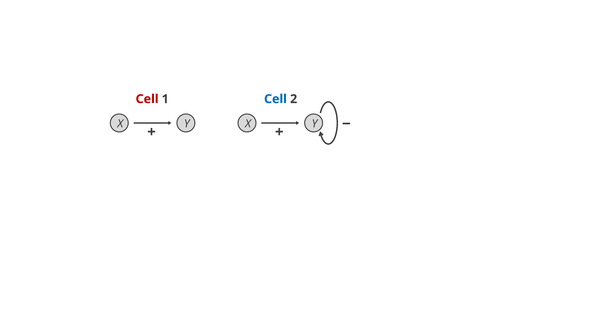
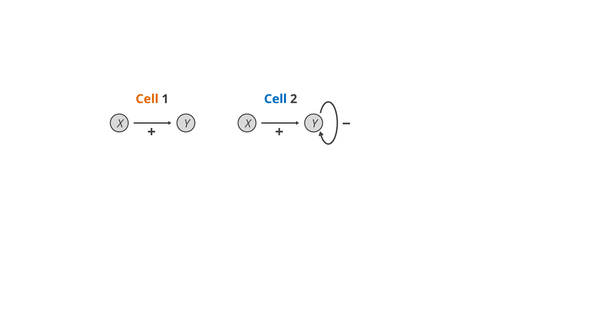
Cell colour: red -> orange (147, 99)
